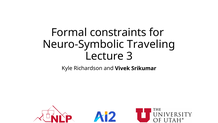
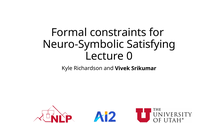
Traveling: Traveling -> Satisfying (151, 44)
3: 3 -> 0 (129, 56)
